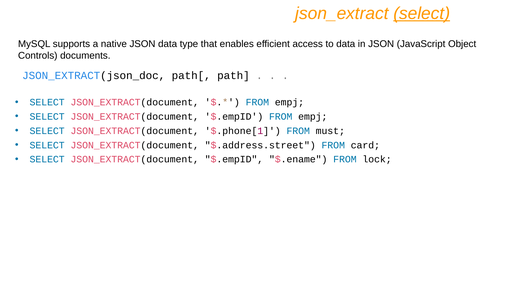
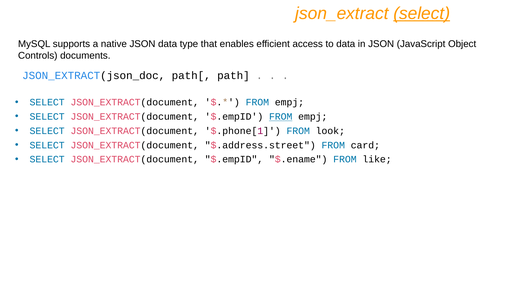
FROM underline: none -> present (281, 117)
must: must -> look (330, 131)
lock: lock -> like (377, 159)
